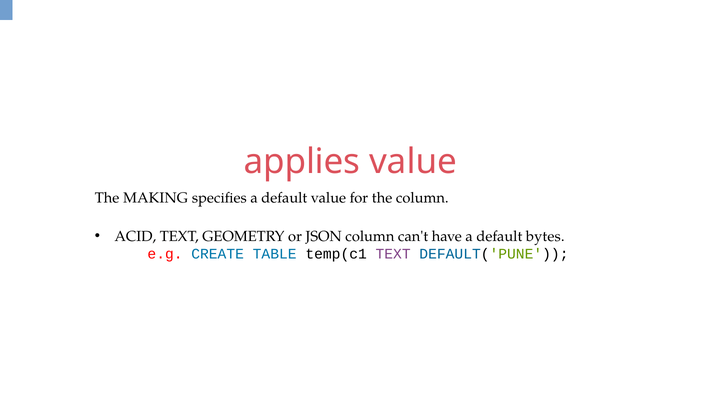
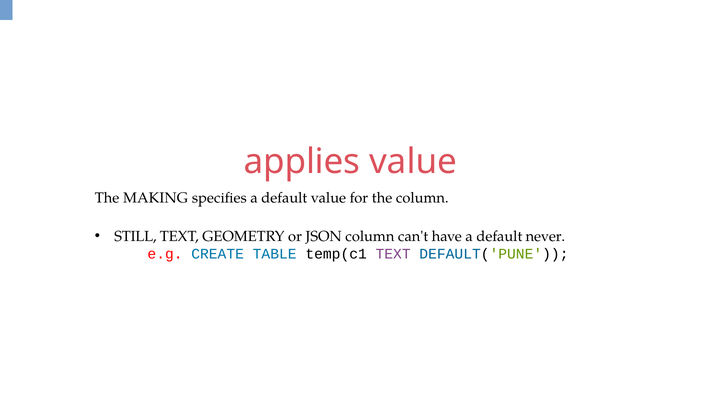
ACID: ACID -> STILL (135, 237)
bytes: bytes -> never (545, 237)
